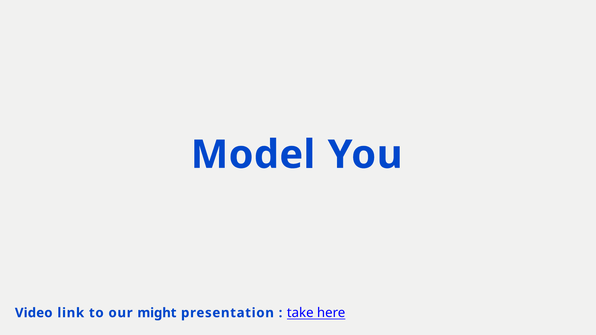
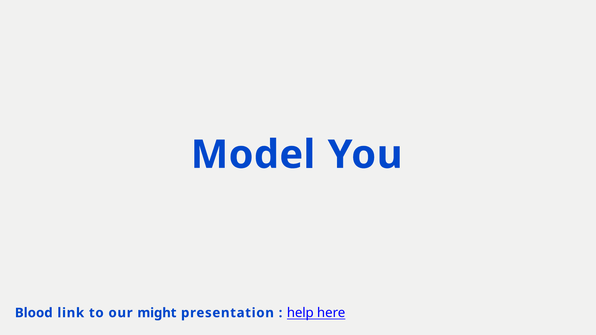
Video: Video -> Blood (34, 313)
take: take -> help (300, 313)
